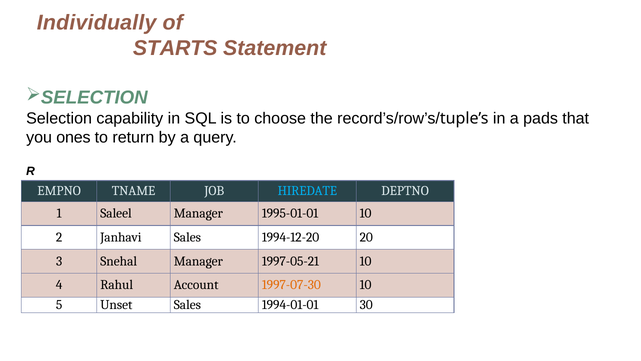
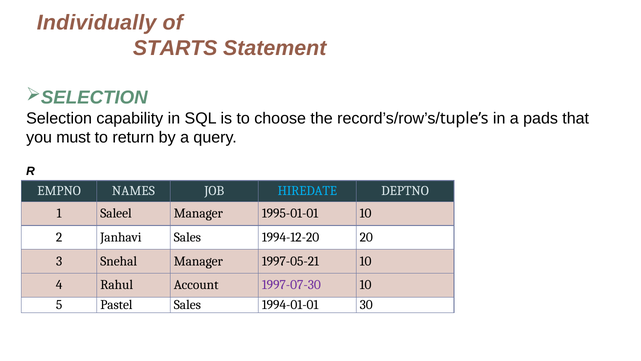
ones: ones -> must (73, 137)
TNAME: TNAME -> NAMES (133, 191)
1997-07-30 colour: orange -> purple (291, 285)
Unset: Unset -> Pastel (116, 304)
